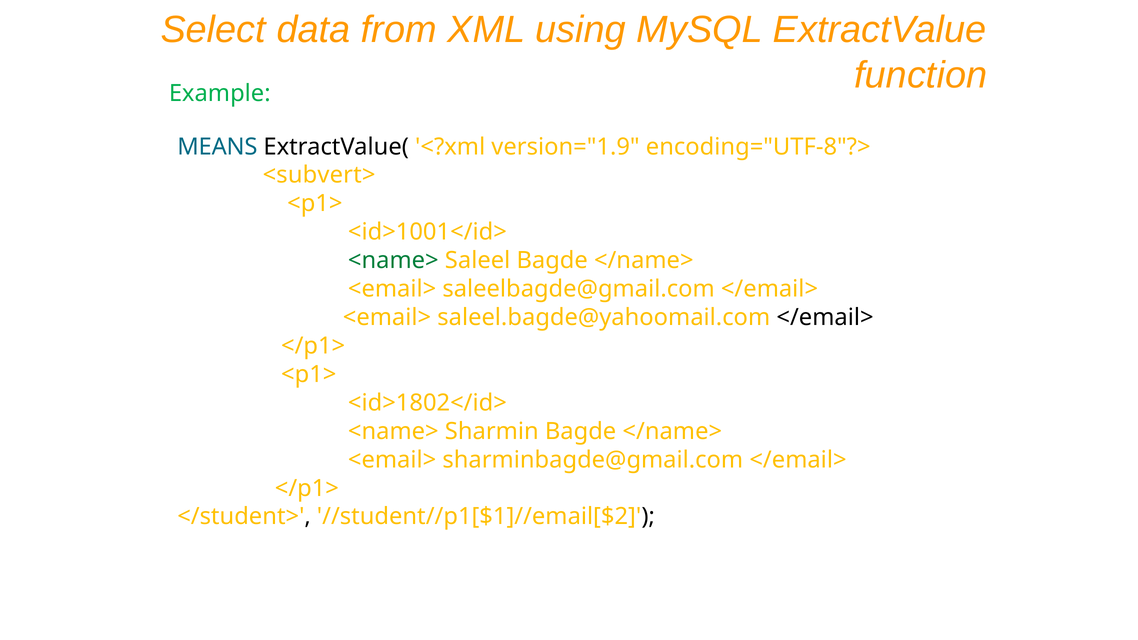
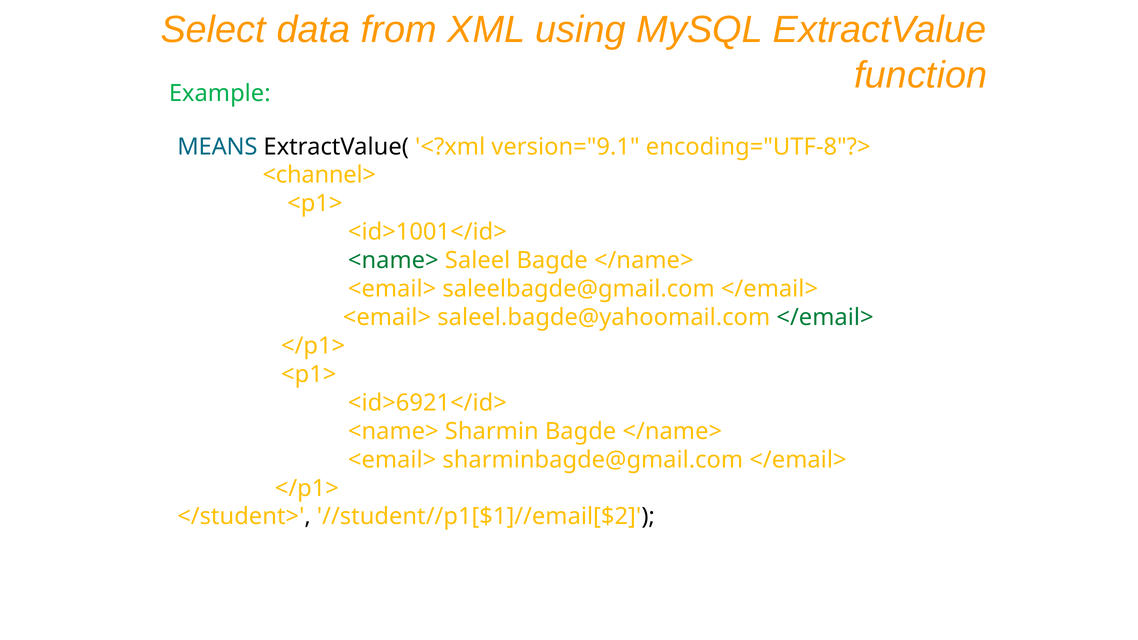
version="1.9: version="1.9 -> version="9.1 (566, 147)
<subvert>: <subvert> -> <channel> (319, 175)
</email> colour: black -> green (825, 318)
<id>1802</id>: <id>1802</id> -> <id>6921</id> (427, 403)
